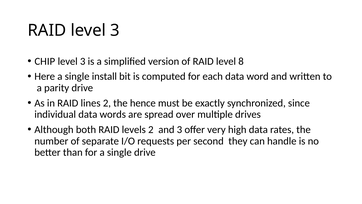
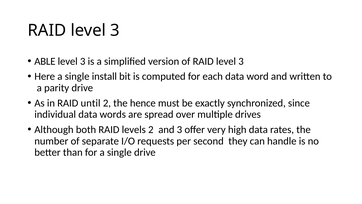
CHIP: CHIP -> ABLE (45, 61)
of RAID level 8: 8 -> 3 (241, 61)
lines: lines -> until (91, 103)
